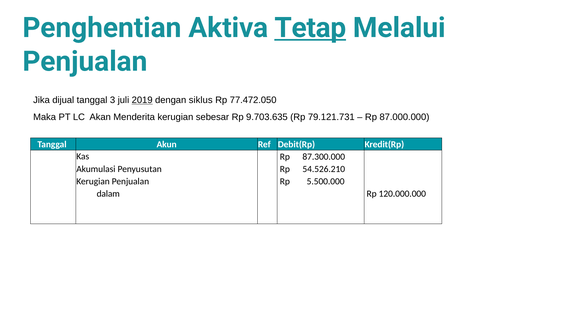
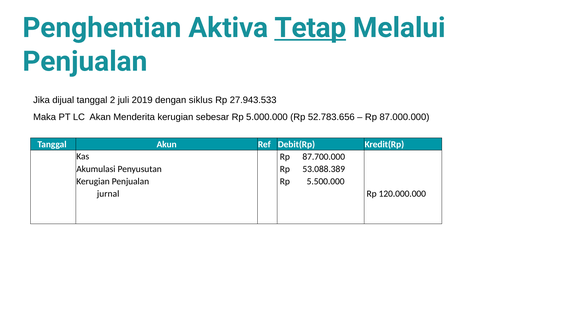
3: 3 -> 2 (113, 100)
2019 underline: present -> none (142, 100)
77.472.050: 77.472.050 -> 27.943.533 (253, 100)
9.703.635: 9.703.635 -> 5.000.000 (267, 117)
79.121.731: 79.121.731 -> 52.783.656 (331, 117)
87.300.000: 87.300.000 -> 87.700.000 (324, 157)
54.526.210: 54.526.210 -> 53.088.389 (324, 169)
dalam: dalam -> jurnal (108, 193)
